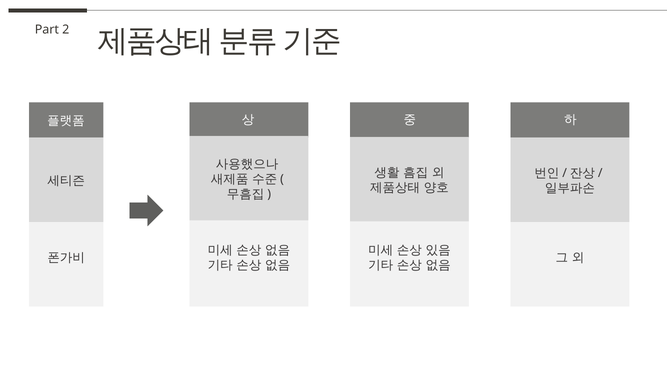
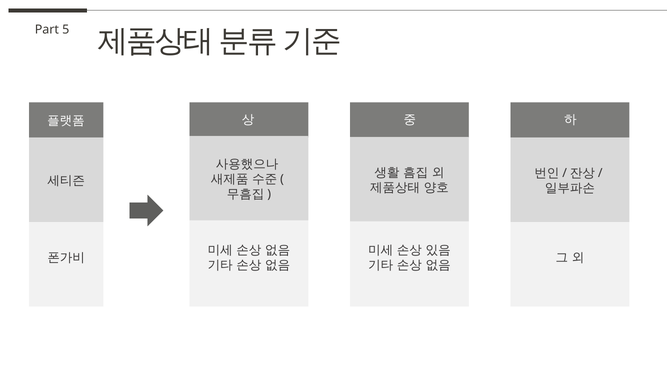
2: 2 -> 5 (66, 30)
